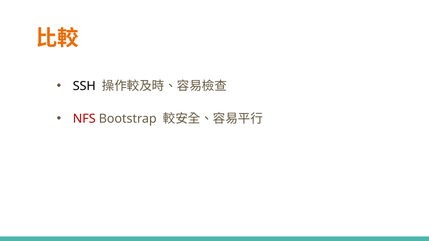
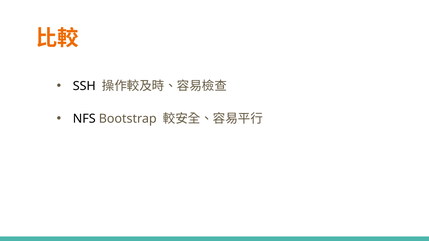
NFS colour: red -> black (84, 119)
